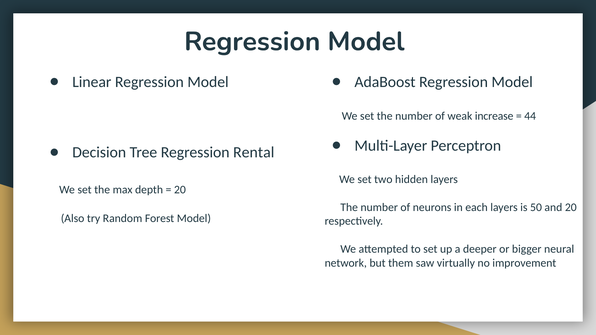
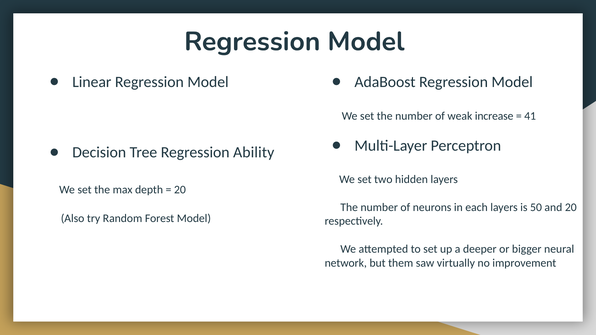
44: 44 -> 41 (530, 116)
Rental: Rental -> Ability (254, 153)
